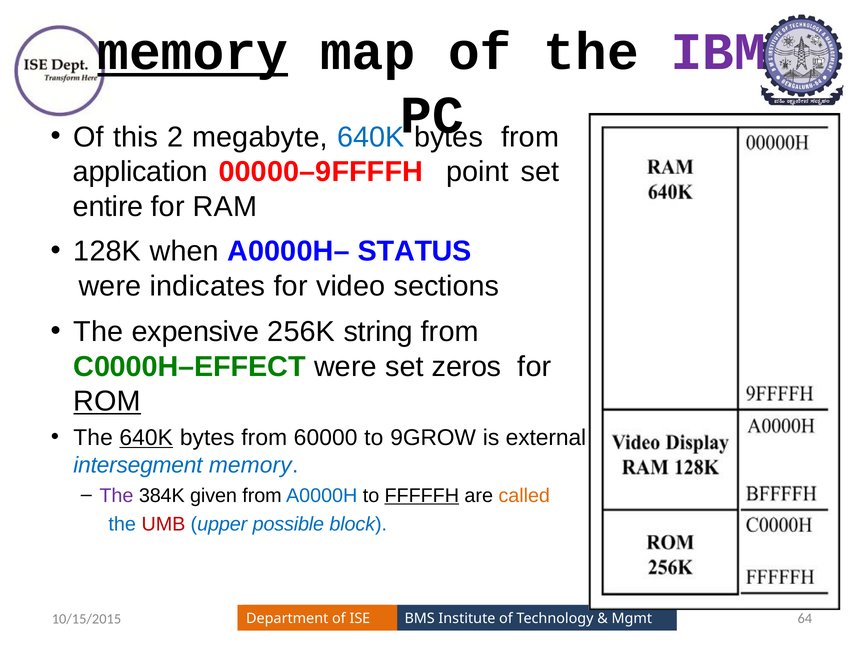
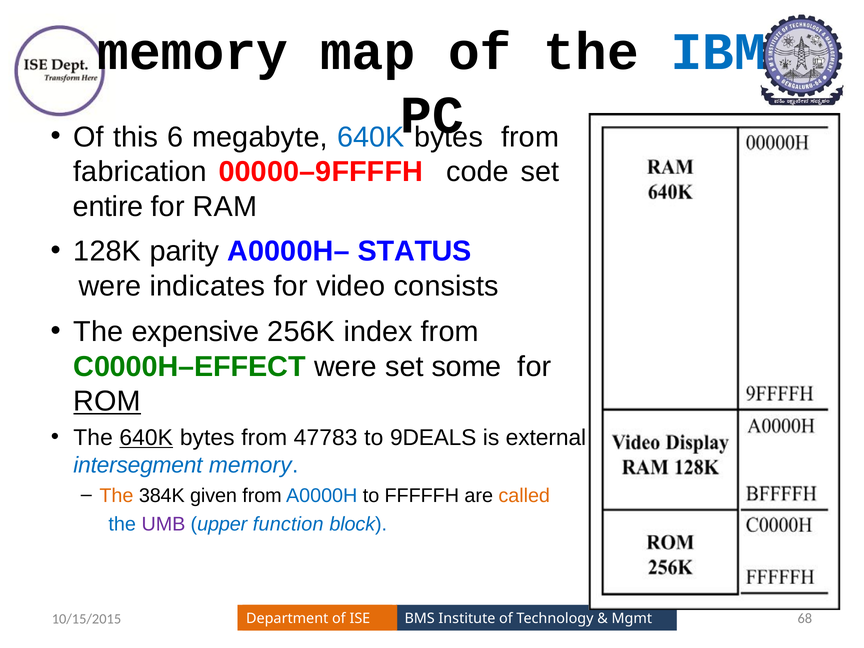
memory underline: present -> none (193, 52)
IBM colour: purple -> blue (718, 52)
2: 2 -> 6 (175, 137)
application: application -> fabrication (140, 172)
point: point -> code (478, 172)
when: when -> parity (184, 251)
sections: sections -> consists (446, 286)
string: string -> index (378, 332)
zeros: zeros -> some (467, 367)
60000: 60000 -> 47783 (326, 438)
9GROW: 9GROW -> 9DEALS (433, 438)
The colour: purple -> orange (116, 495)
FFFFFH underline: present -> none (422, 495)
UMB colour: red -> purple (163, 524)
possible: possible -> function (288, 524)
64: 64 -> 68 (805, 619)
